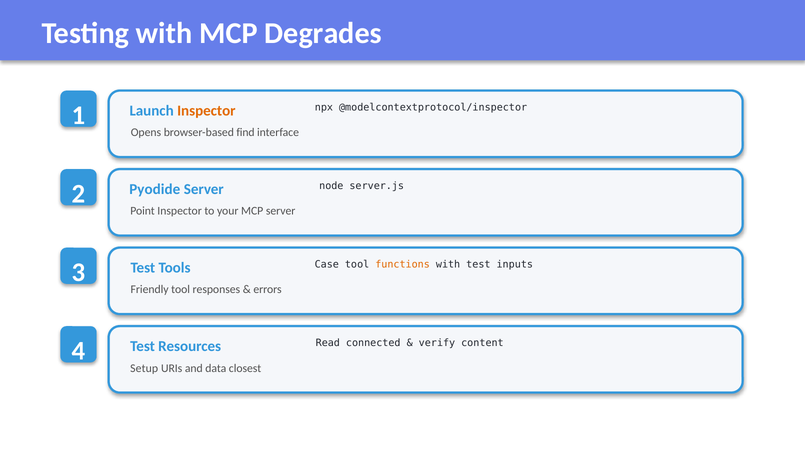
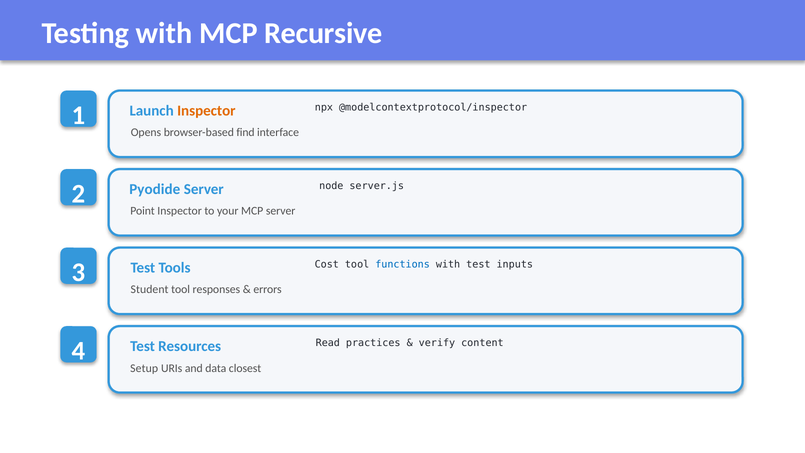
Degrades: Degrades -> Recursive (323, 33)
Case: Case -> Cost (327, 264)
functions colour: orange -> blue (403, 264)
Friendly: Friendly -> Student (150, 290)
connected: connected -> practices (373, 343)
